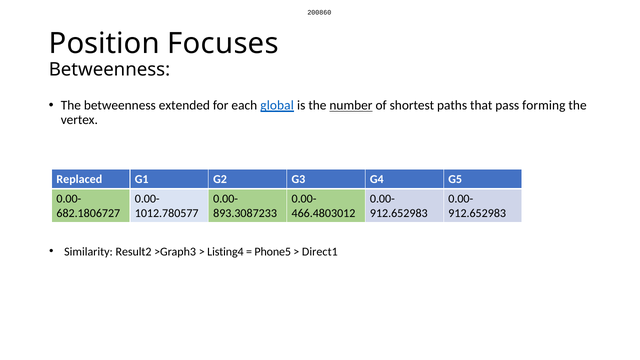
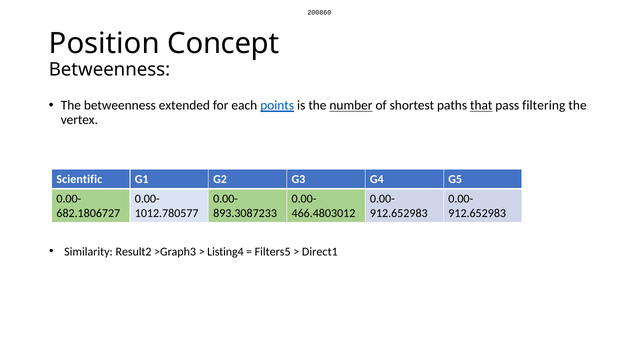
Focuses: Focuses -> Concept (223, 44)
global: global -> points (277, 106)
that underline: none -> present (481, 106)
forming: forming -> filtering (544, 106)
Replaced: Replaced -> Scientific (79, 179)
Phone5: Phone5 -> Filters5 (273, 252)
